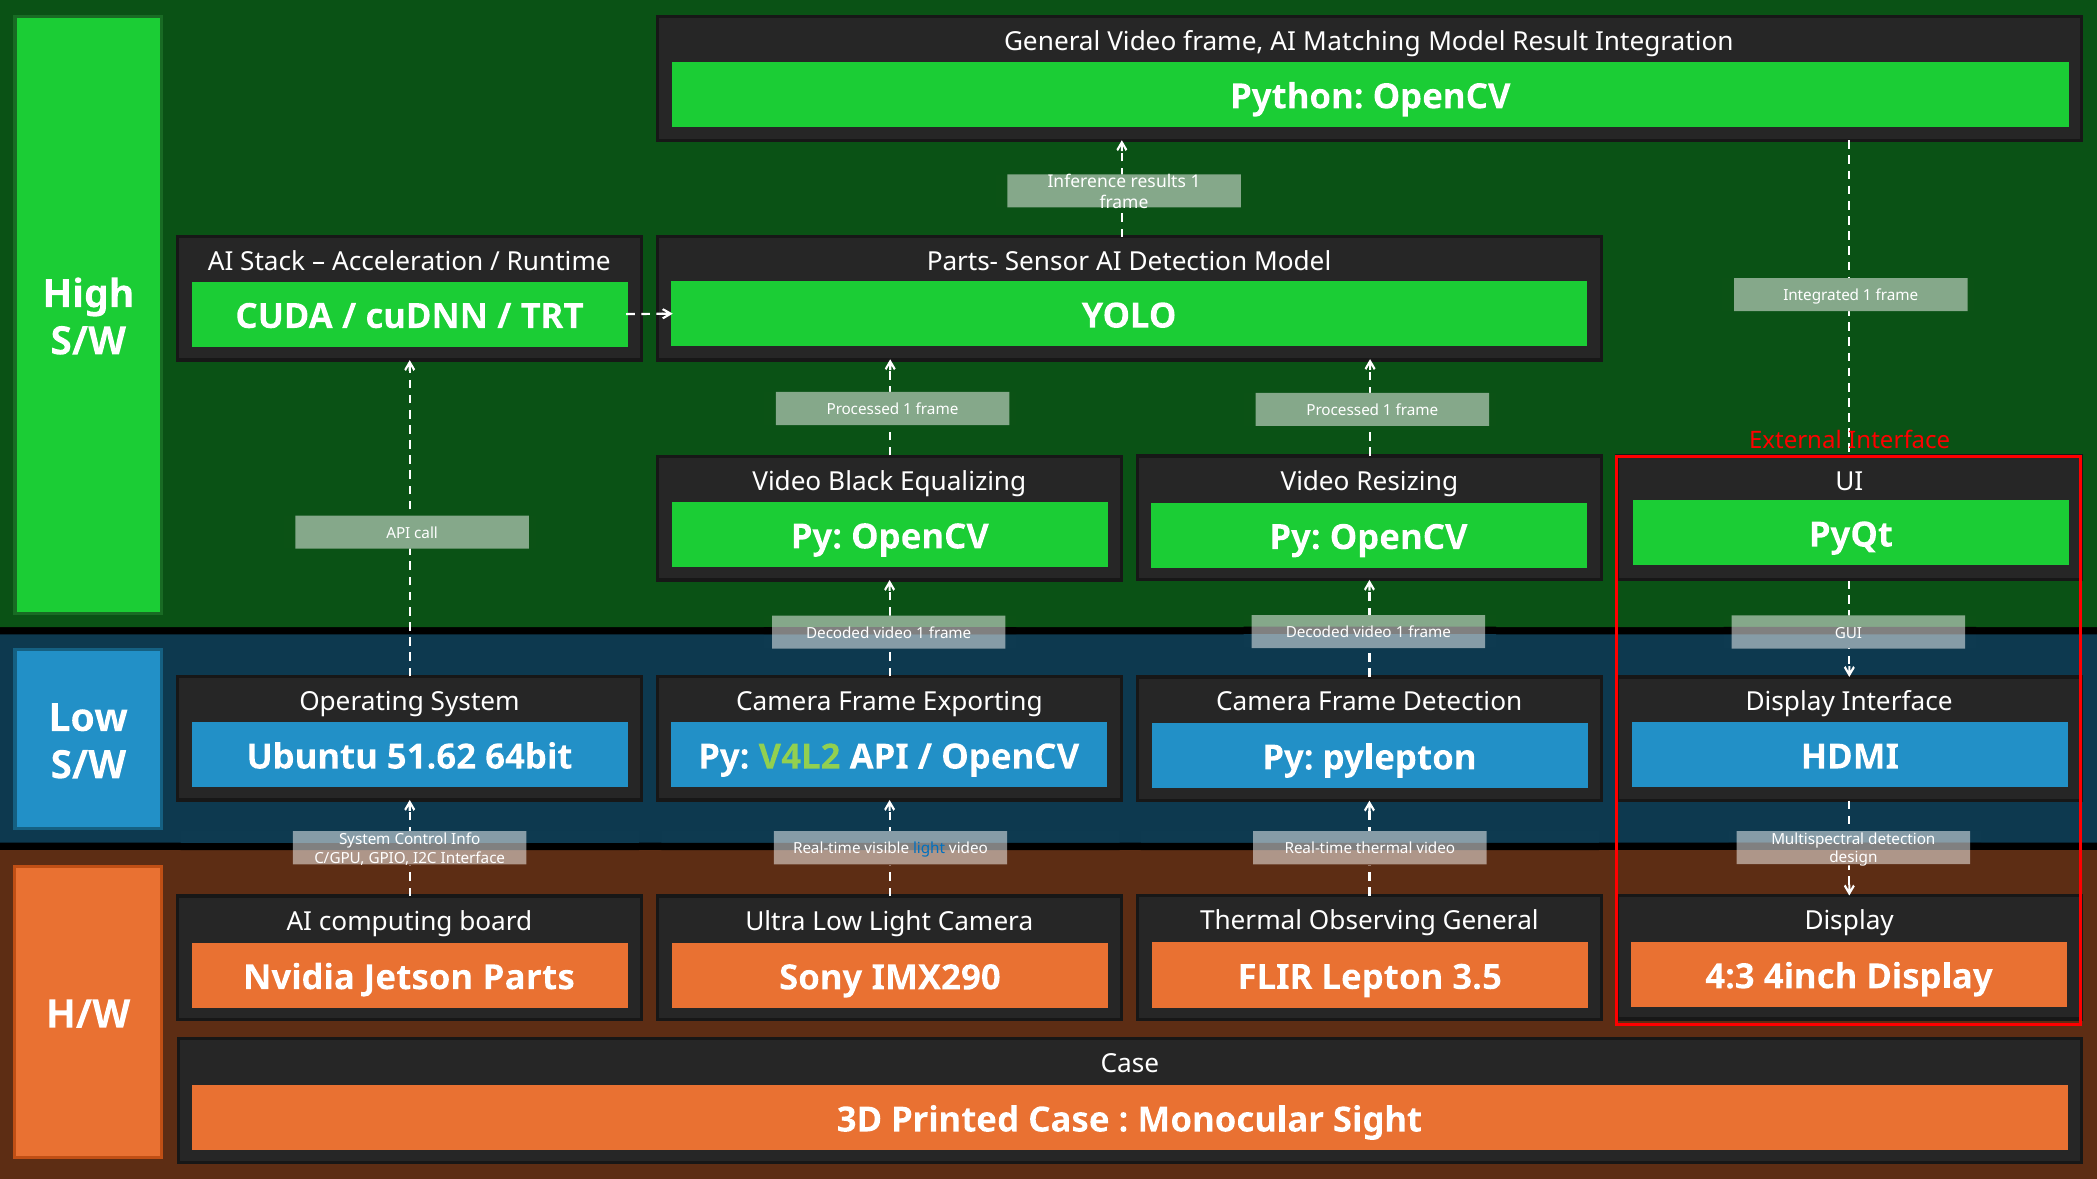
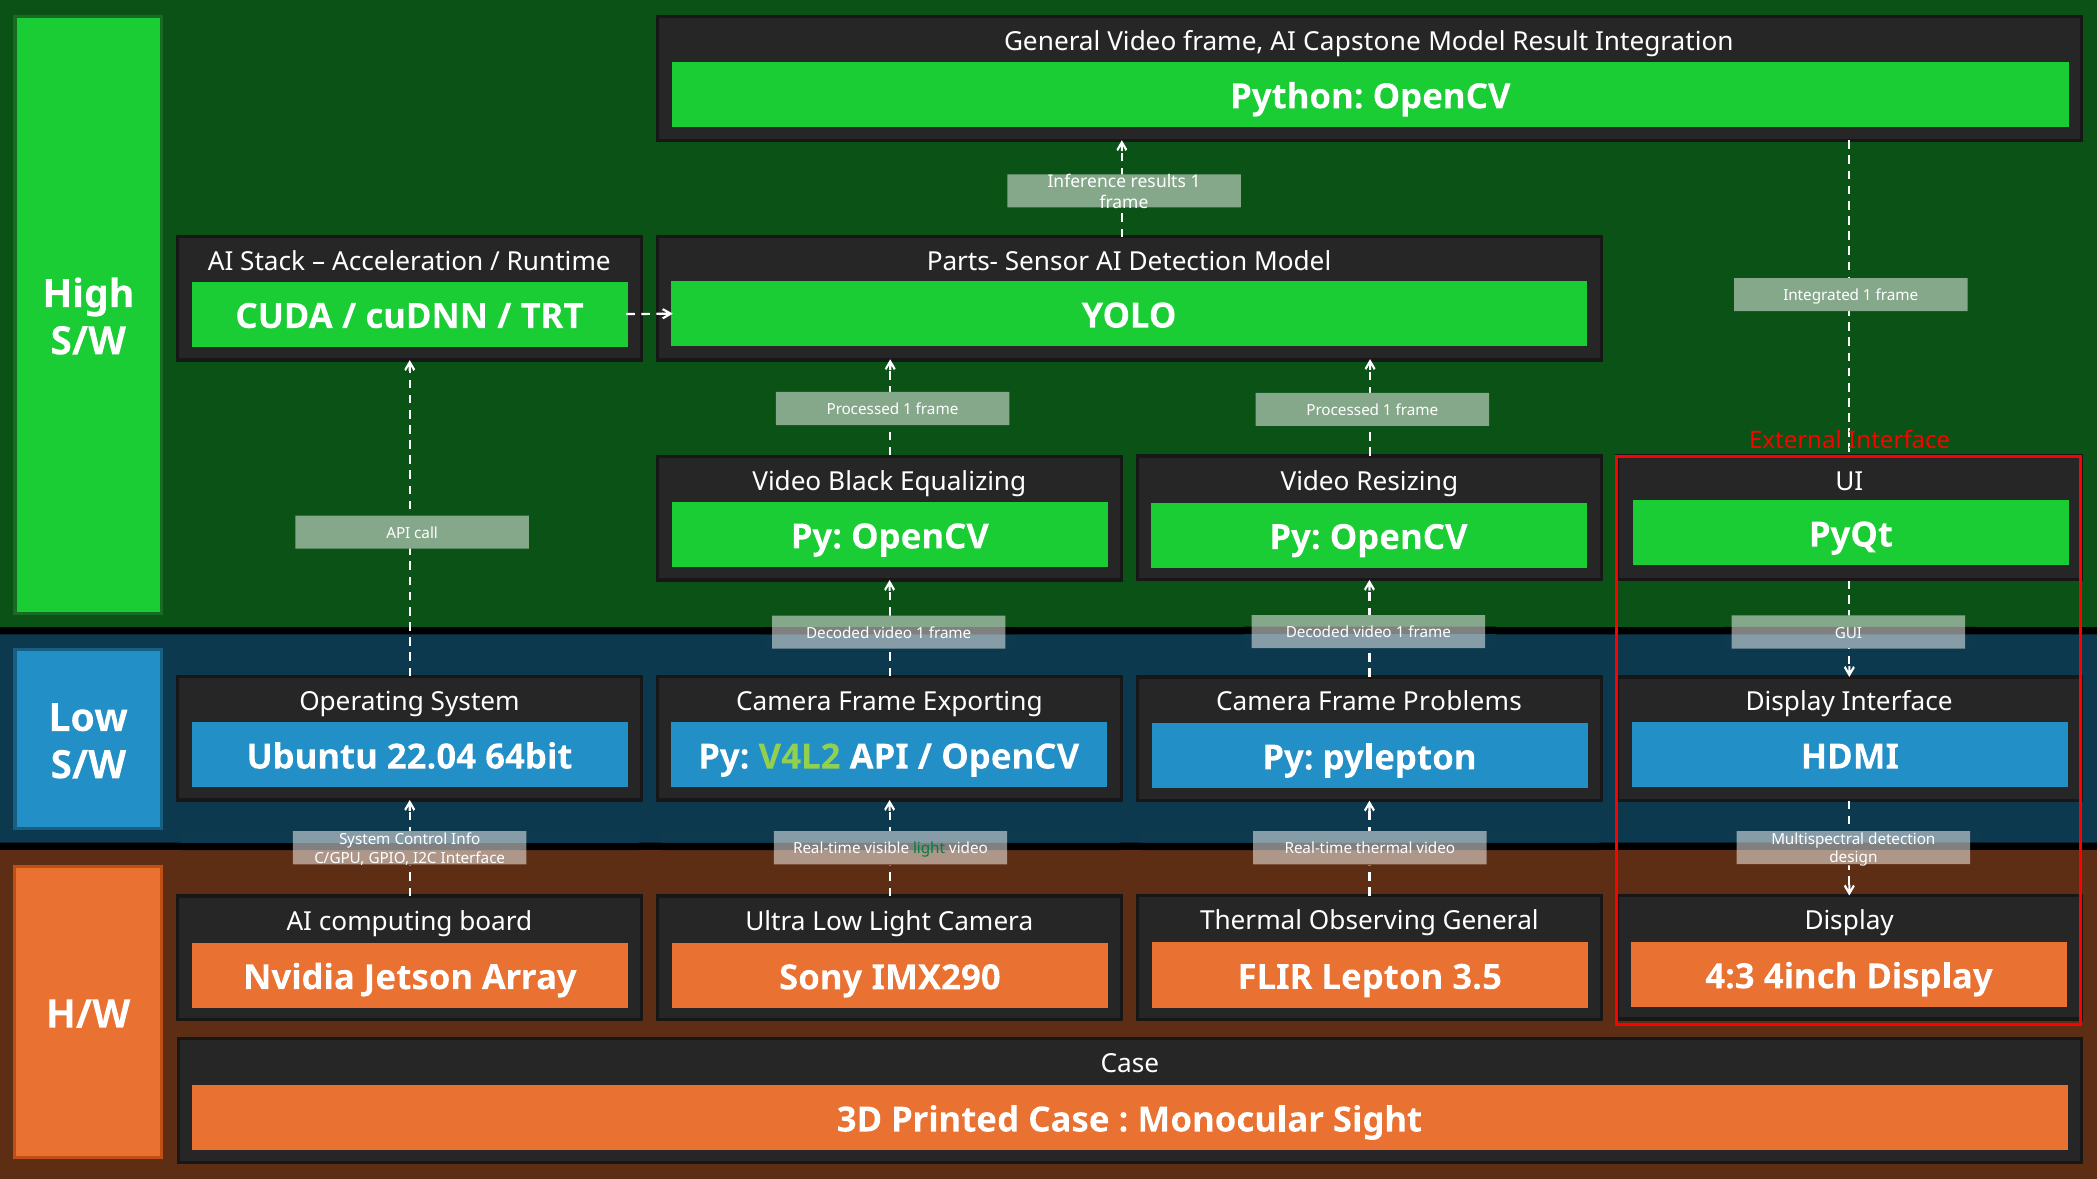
Matching: Matching -> Capstone (1362, 42)
Frame Detection: Detection -> Problems (1463, 702)
51.62: 51.62 -> 22.04 (431, 757)
light colour: blue -> green (929, 849)
Parts: Parts -> Array (529, 978)
